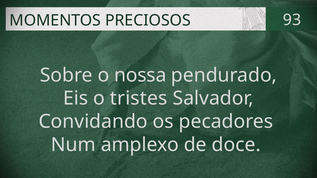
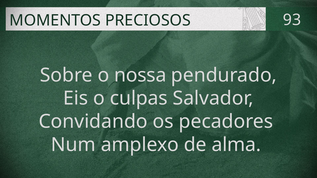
tristes: tristes -> culpas (139, 99)
doce: doce -> alma (236, 145)
